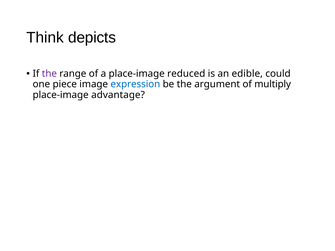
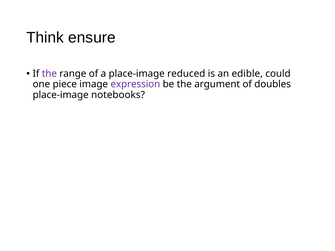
depicts: depicts -> ensure (92, 38)
expression colour: blue -> purple (135, 84)
multiply: multiply -> doubles (273, 84)
advantage: advantage -> notebooks (118, 95)
